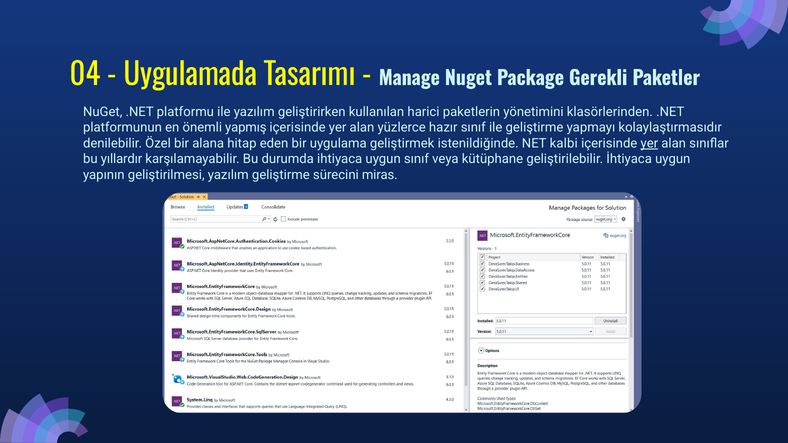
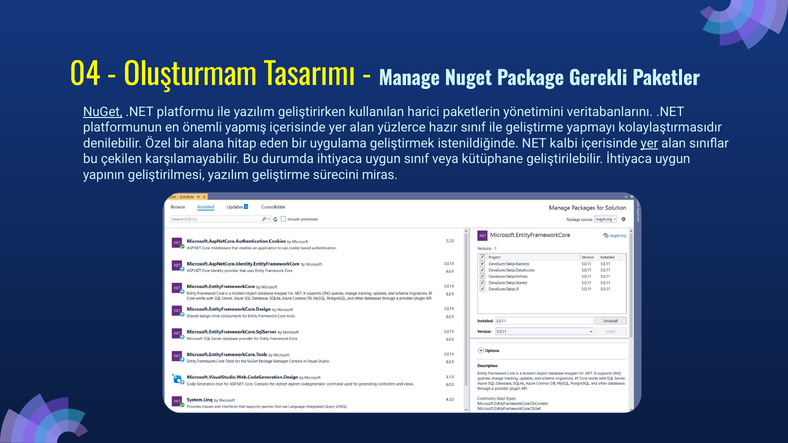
Uygulamada: Uygulamada -> Oluşturmam (190, 75)
NuGet underline: none -> present (103, 112)
klasörlerinden: klasörlerinden -> veritabanlarını (610, 112)
yıllardır: yıllardır -> çekilen (121, 159)
